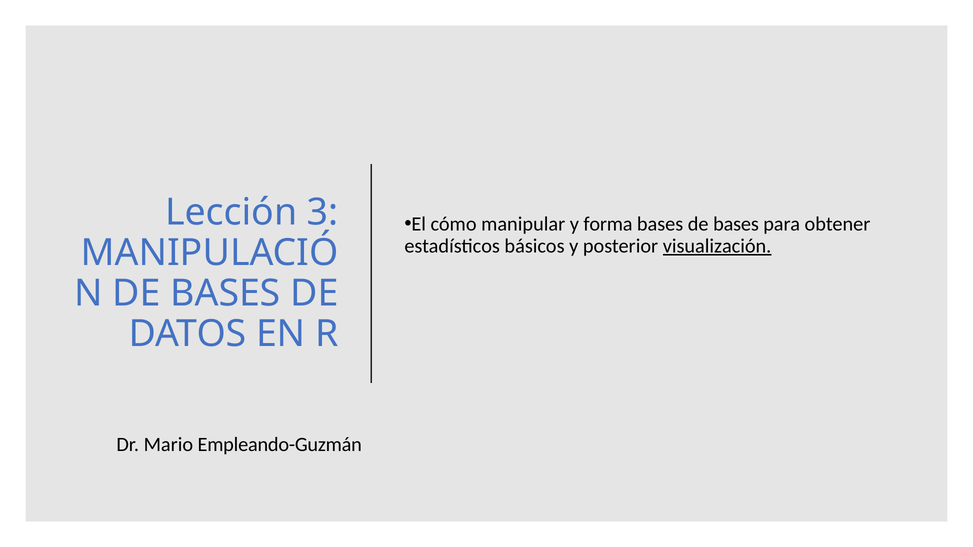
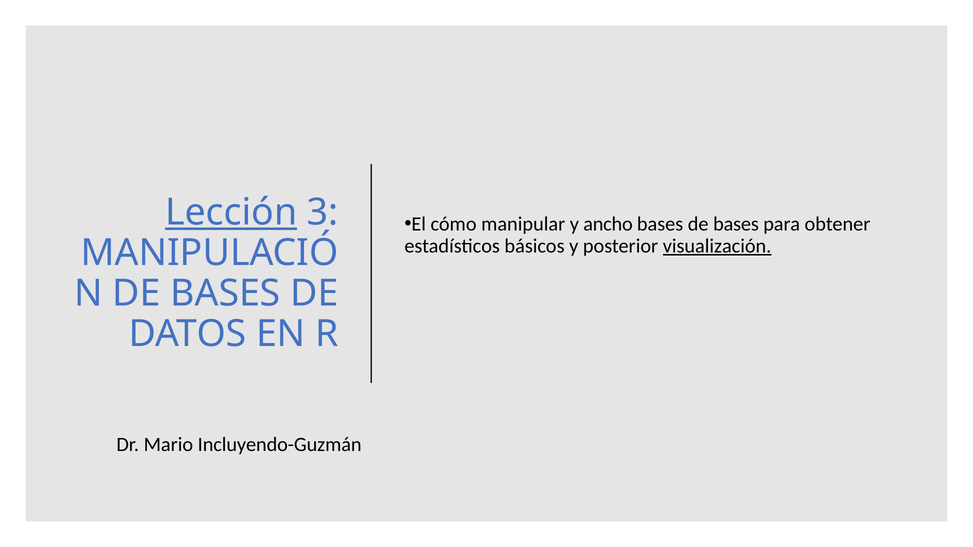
Lección underline: none -> present (231, 213)
forma: forma -> ancho (608, 224)
Empleando-Guzmán: Empleando-Guzmán -> Incluyendo-Guzmán (280, 445)
